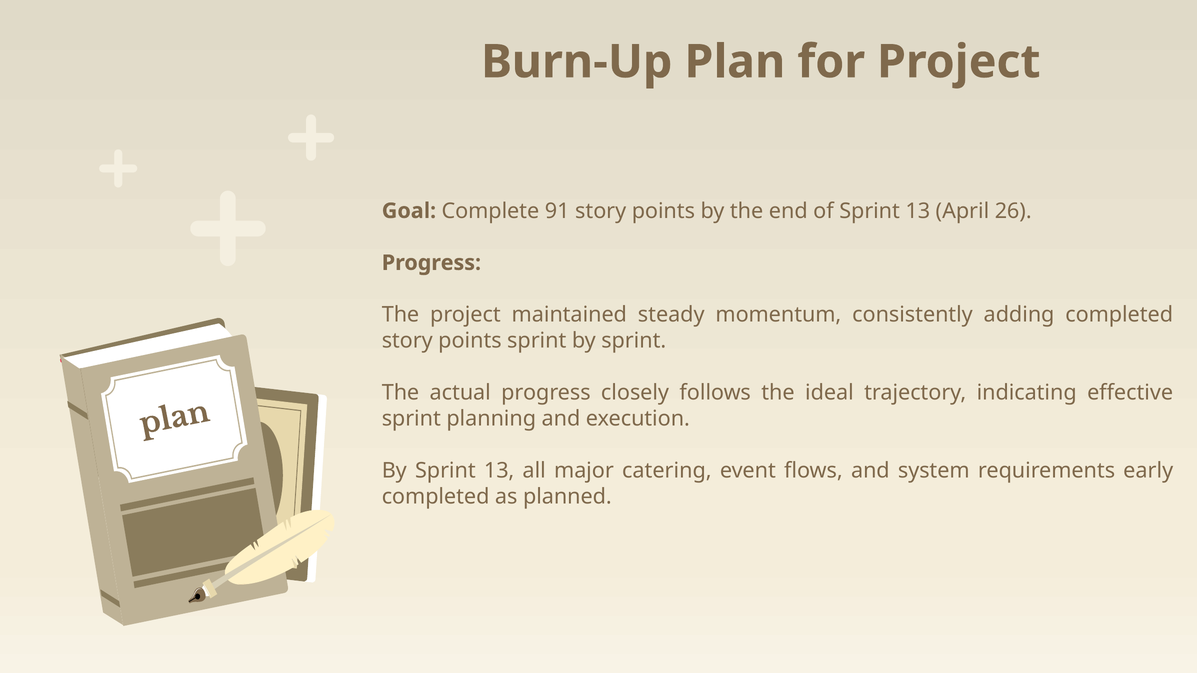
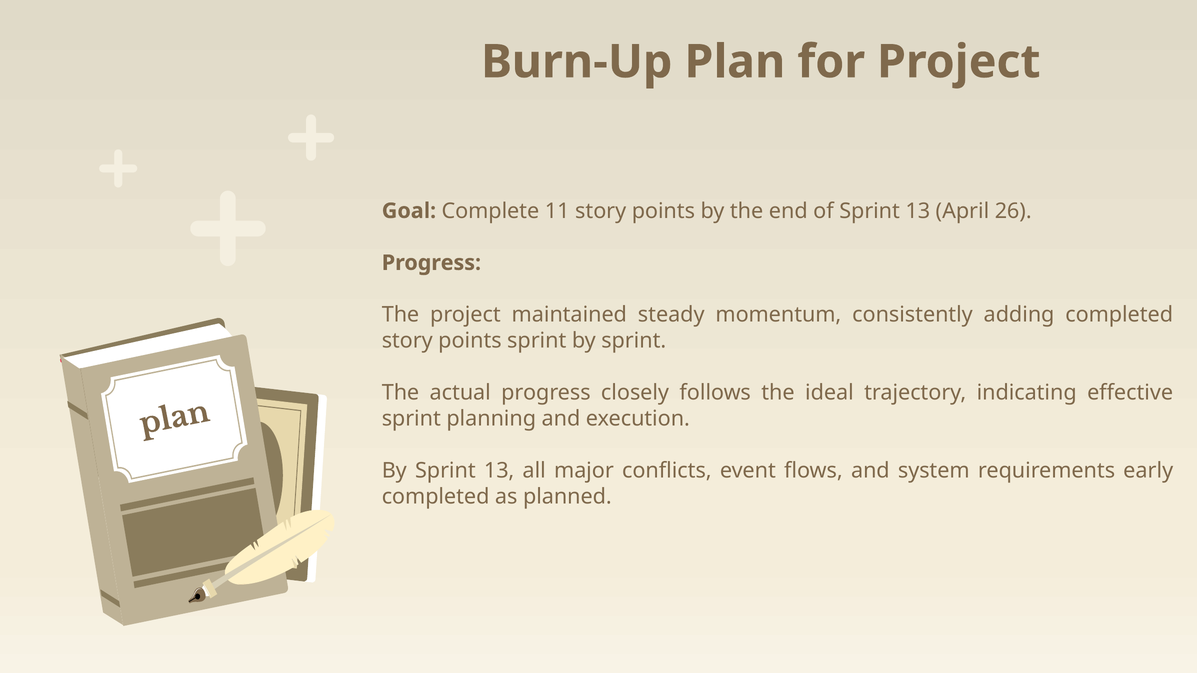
91: 91 -> 11 (557, 211)
catering: catering -> conflicts (667, 471)
